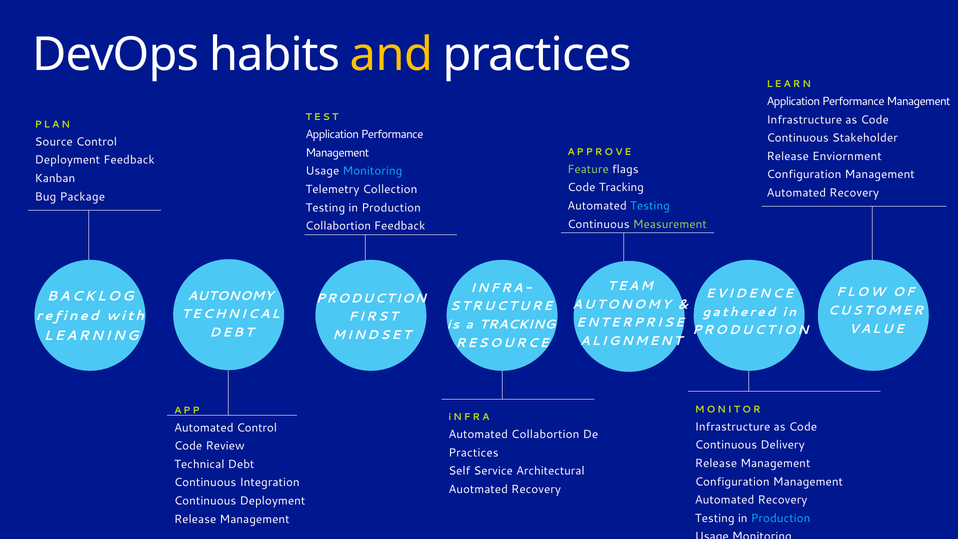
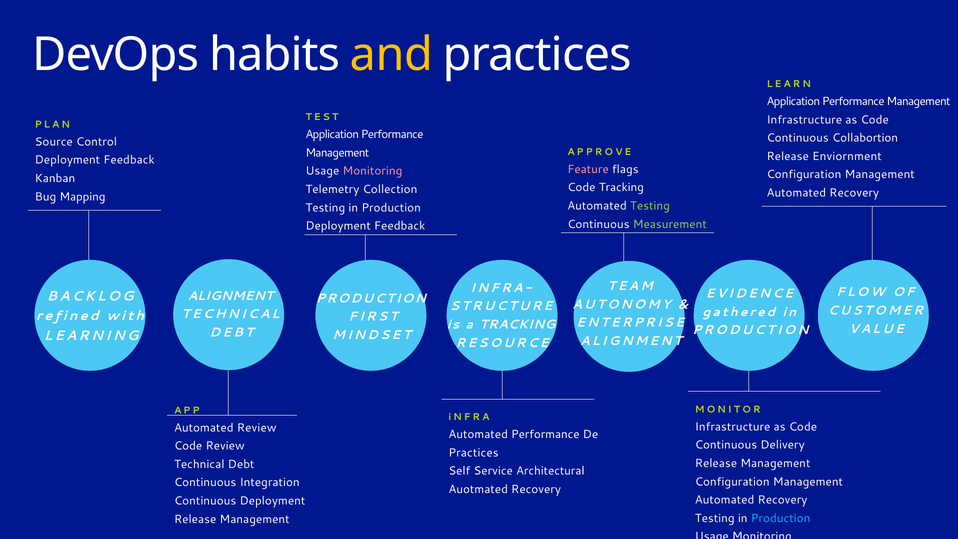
Stakeholder: Stakeholder -> Collabortion (865, 138)
Feature colour: light green -> pink (588, 169)
Monitoring colour: light blue -> pink (372, 171)
Package: Package -> Mapping (82, 197)
Testing colour: light blue -> light green (650, 206)
Collabortion: Collabortion -> Deployment (338, 226)
AUTONOMY: AUTONOMY -> ALIGNMENT (231, 296)
Automated Control: Control -> Review (257, 427)
Automated Collabortion: Collabortion -> Performance (545, 434)
